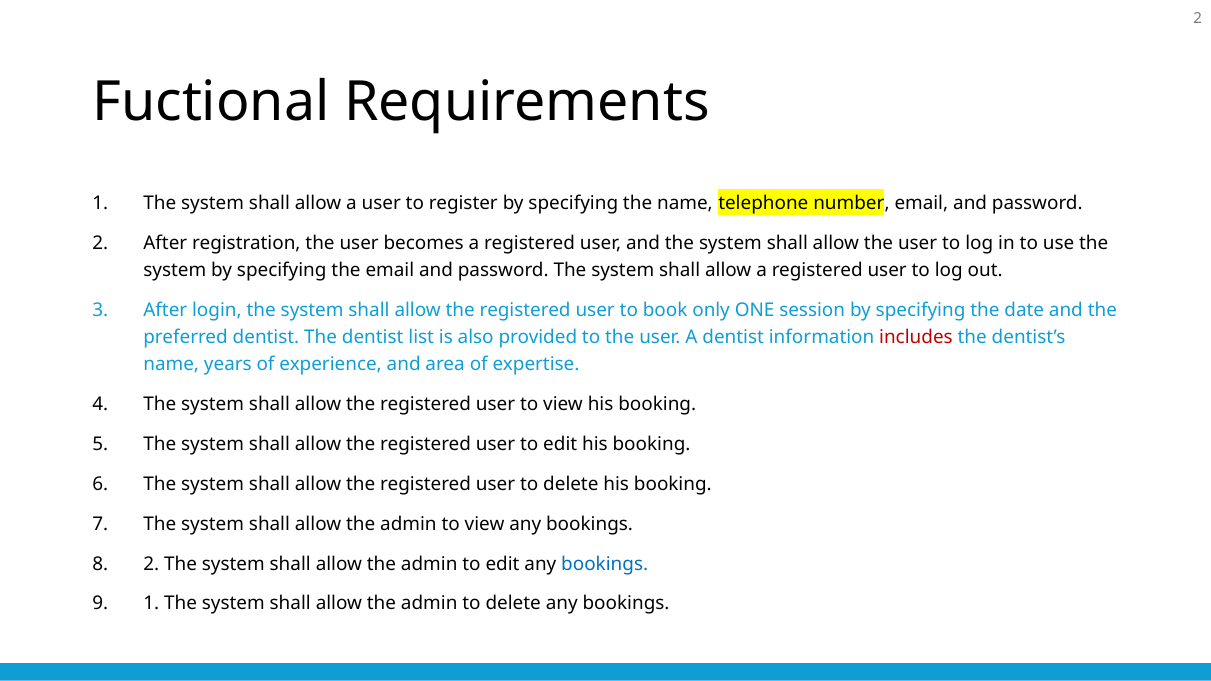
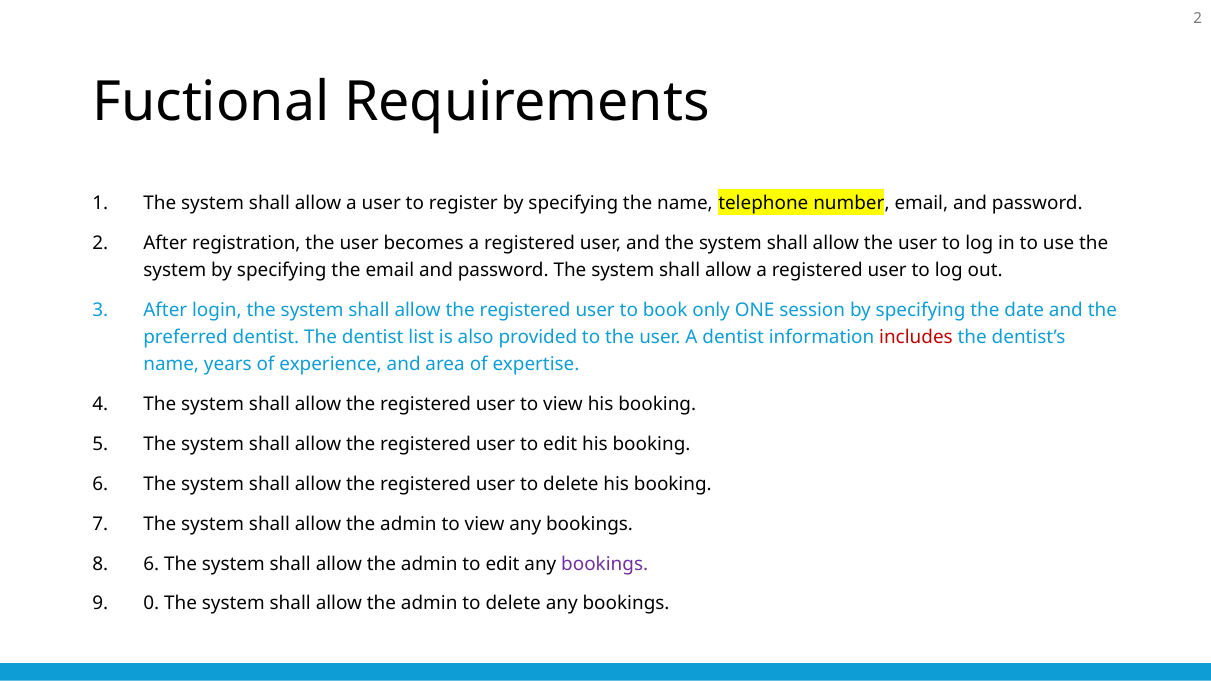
8 2: 2 -> 6 (151, 564)
bookings colour: blue -> purple (605, 564)
9 1: 1 -> 0 (151, 604)
